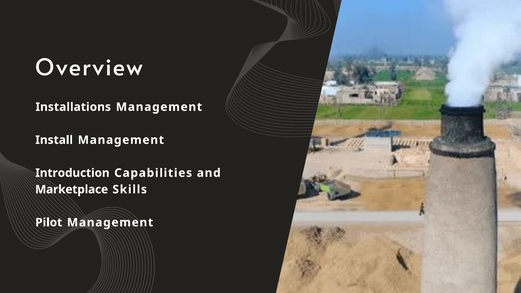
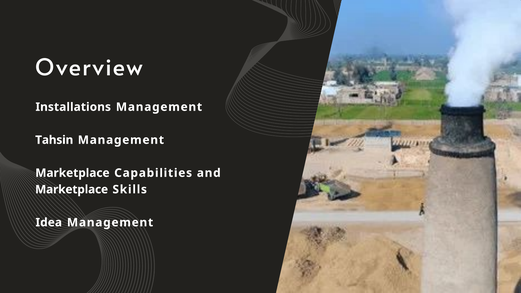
Install: Install -> Tahsin (54, 140)
Introduction: Introduction -> Marketplace (72, 173)
Pilot: Pilot -> Idea (49, 222)
